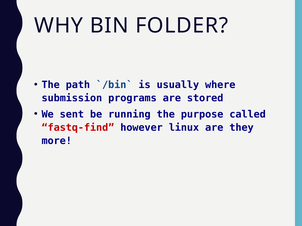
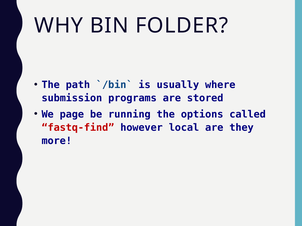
sent: sent -> page (72, 114)
purpose: purpose -> options (202, 114)
linux: linux -> local (184, 128)
